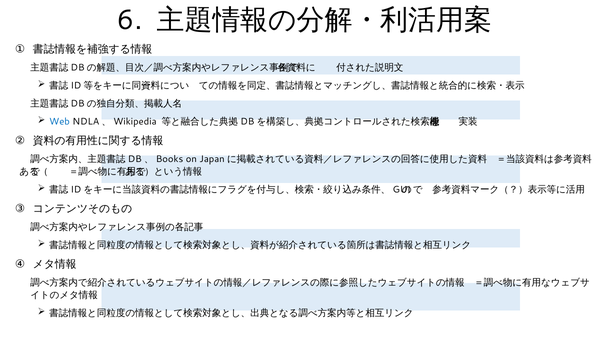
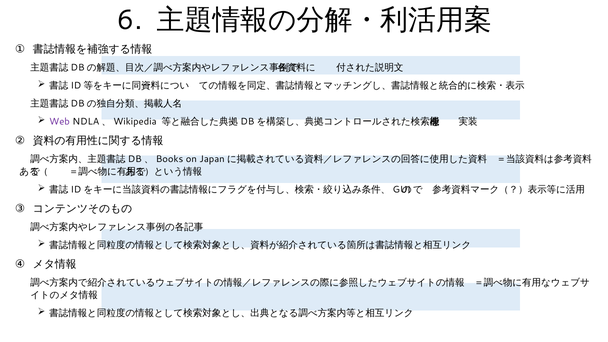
Web colour: blue -> purple (60, 122)
